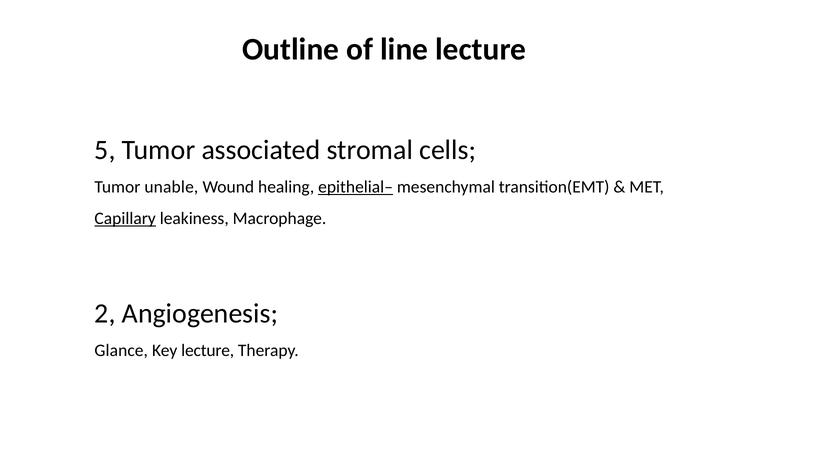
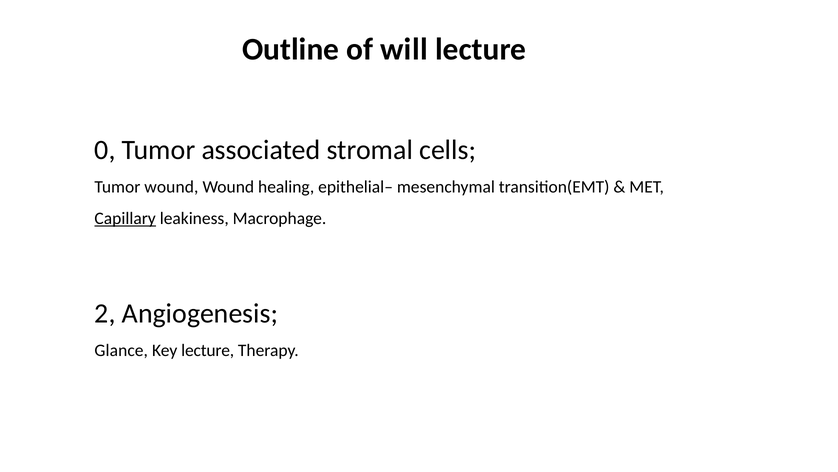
line: line -> will (404, 49)
5: 5 -> 0 (105, 150)
Tumor unable: unable -> wound (171, 187)
epithelial– underline: present -> none (356, 187)
